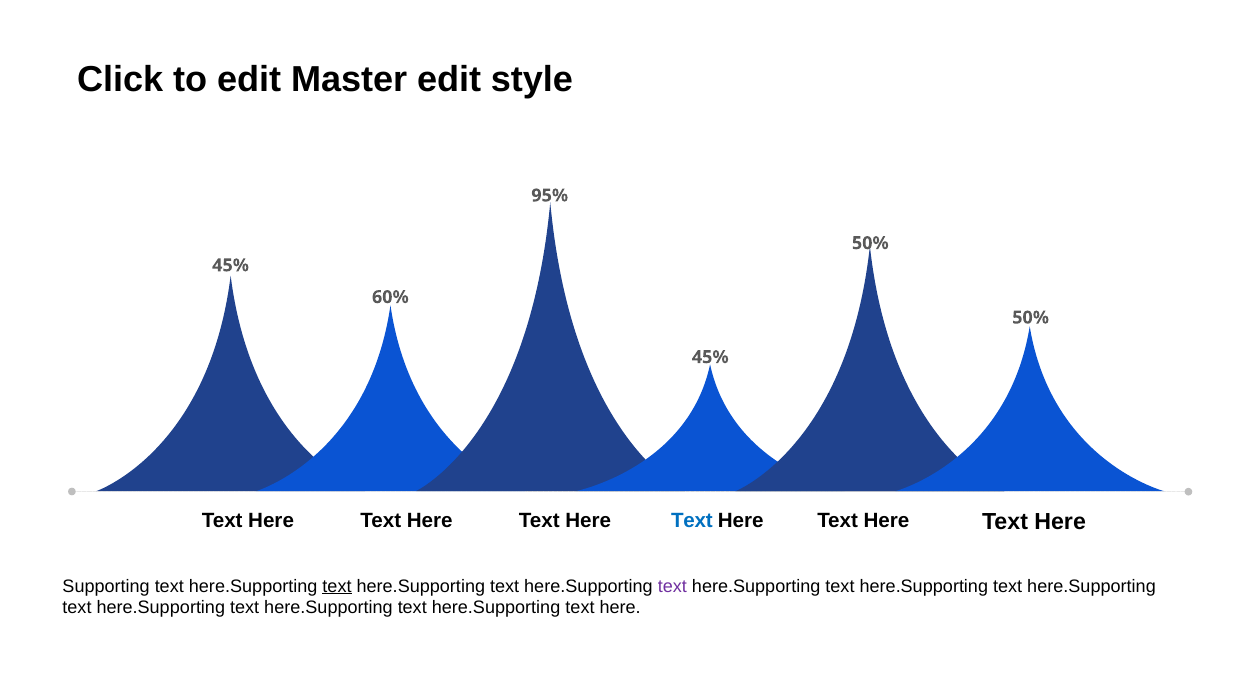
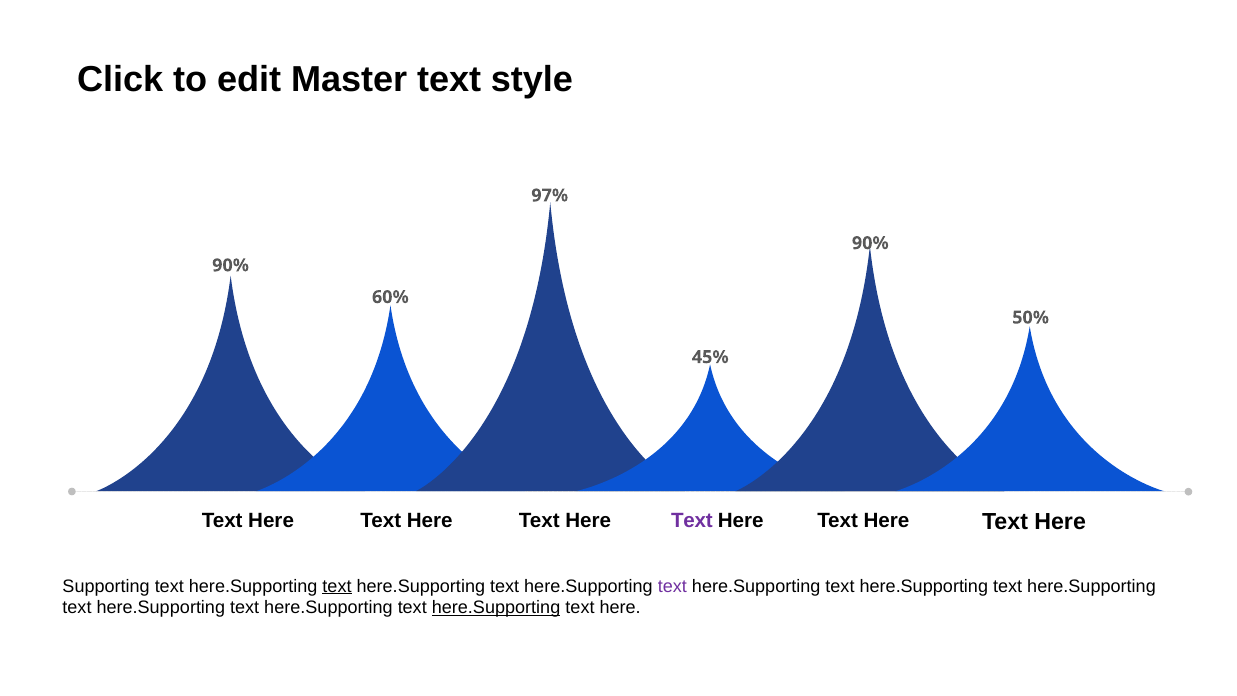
Master edit: edit -> text (449, 80)
95%: 95% -> 97% (550, 195)
50%: 50% -> 90% (870, 243)
45%: 45% -> 90% (231, 265)
Text colour: blue -> purple (692, 520)
here.Supporting underline: none -> present (496, 608)
